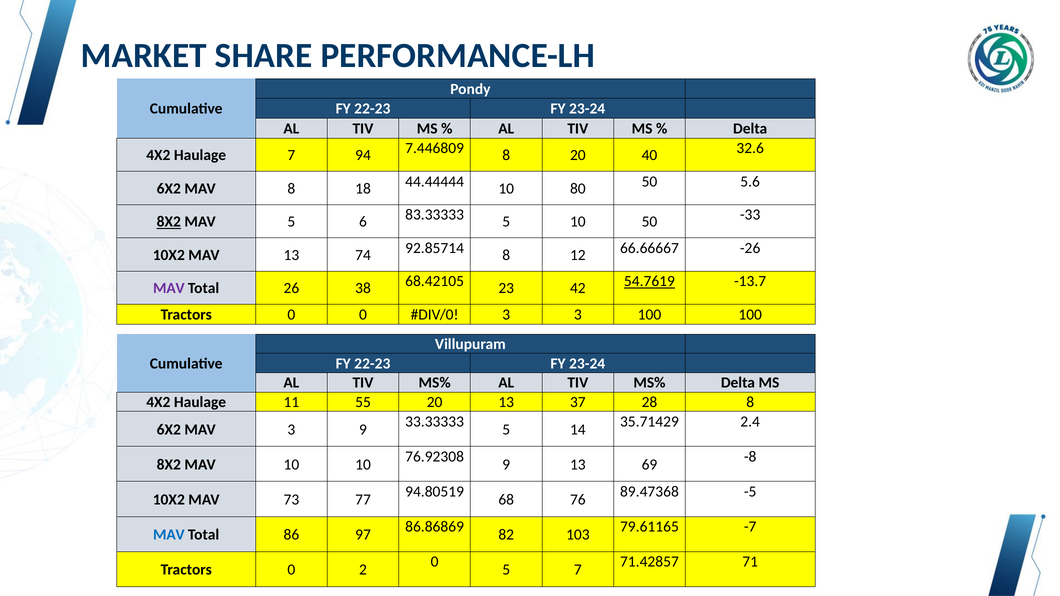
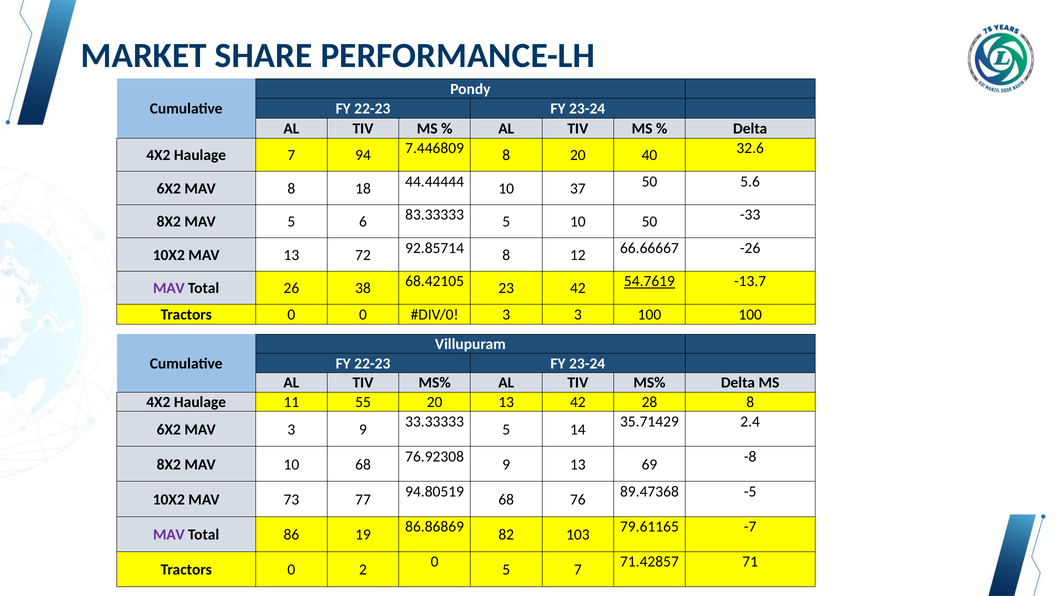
80: 80 -> 37 (578, 189)
8X2 underline: present -> none (169, 222)
74: 74 -> 72 (363, 255)
13 37: 37 -> 42 (578, 402)
10 10: 10 -> 68 (363, 465)
MAV colour: blue -> purple (169, 535)
97: 97 -> 19 (363, 535)
